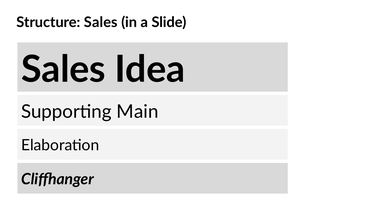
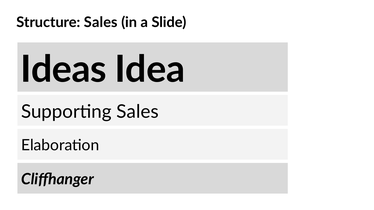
Sales: Sales -> Ideas (64, 70)
Supporting Main: Main -> Sales (138, 112)
